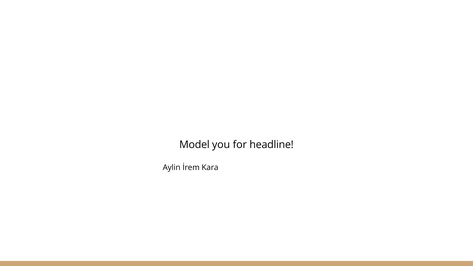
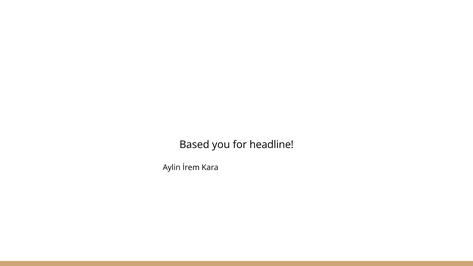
Model: Model -> Based (194, 145)
